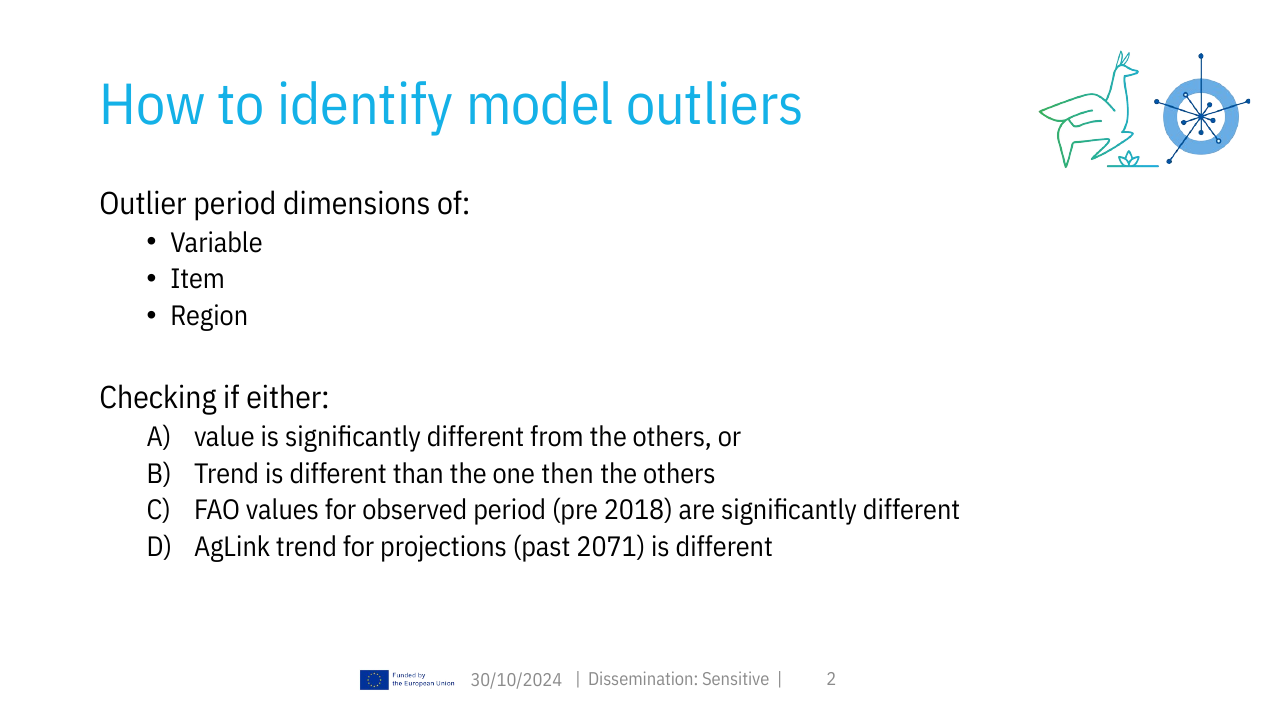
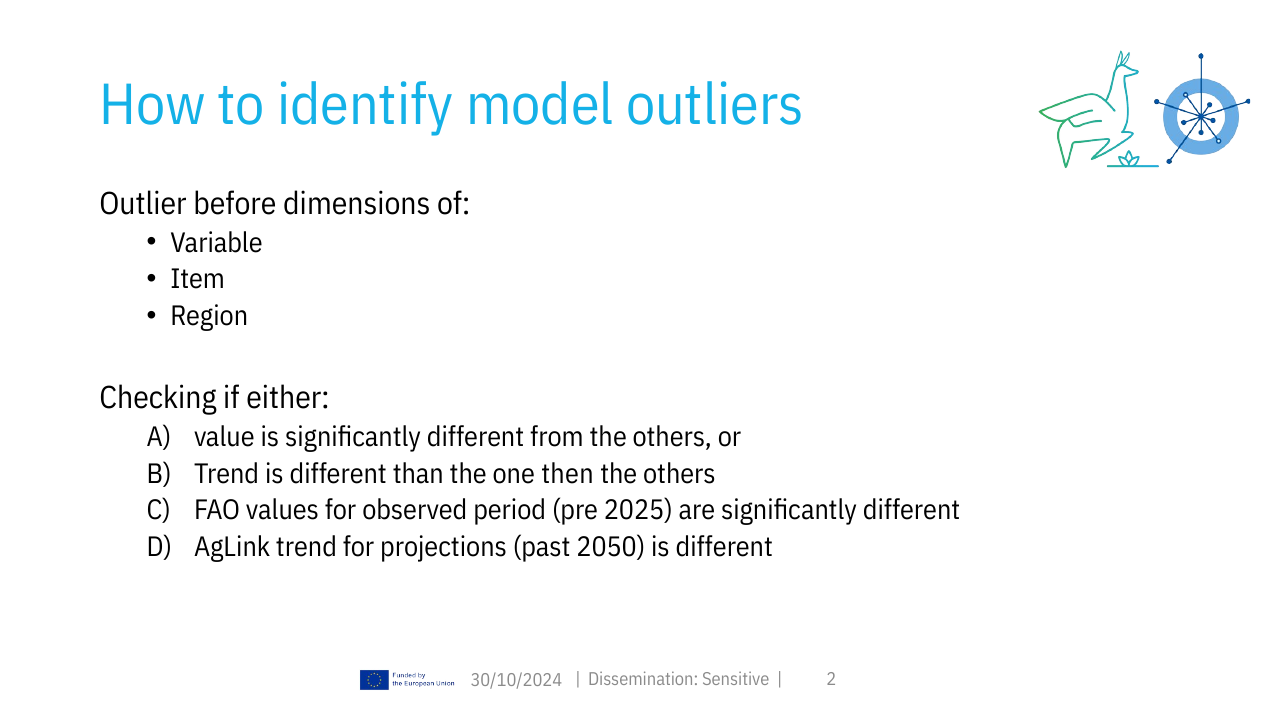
Outlier period: period -> before (235, 204)
2018: 2018 -> 2025 (638, 511)
2071: 2071 -> 2050 (611, 547)
